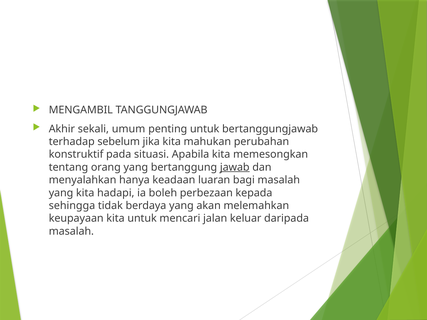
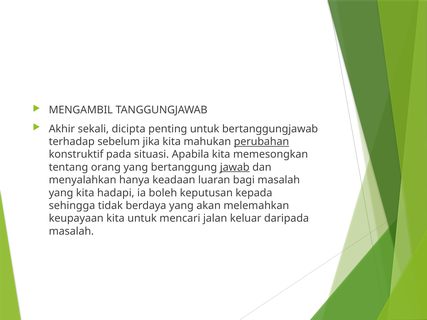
umum: umum -> dicipta (129, 129)
perubahan underline: none -> present (261, 142)
perbezaan: perbezaan -> keputusan (206, 193)
